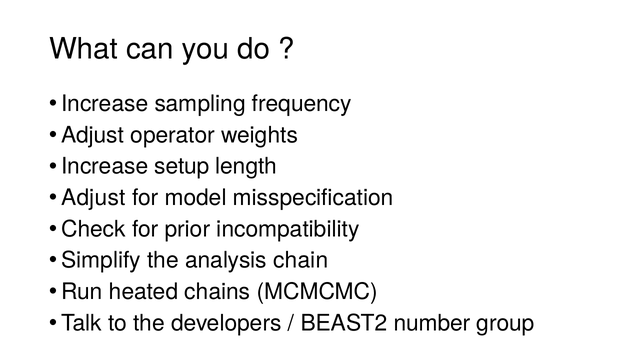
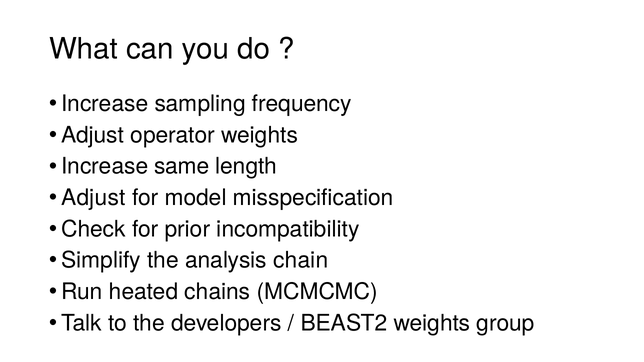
setup: setup -> same (182, 167)
BEAST2 number: number -> weights (432, 323)
